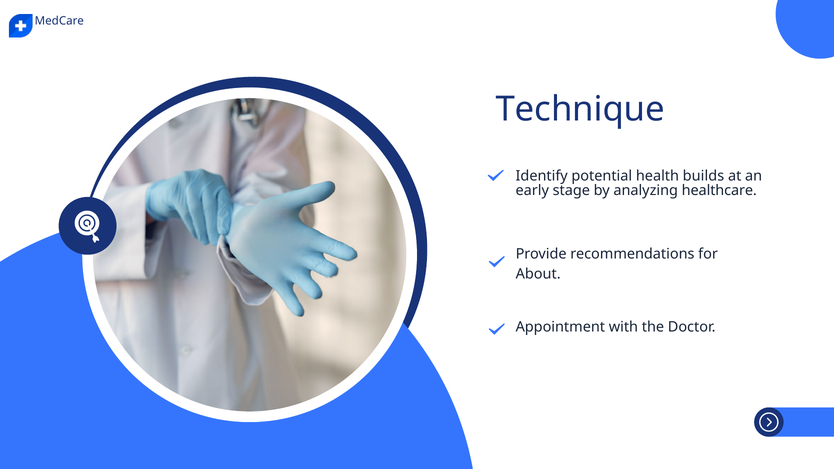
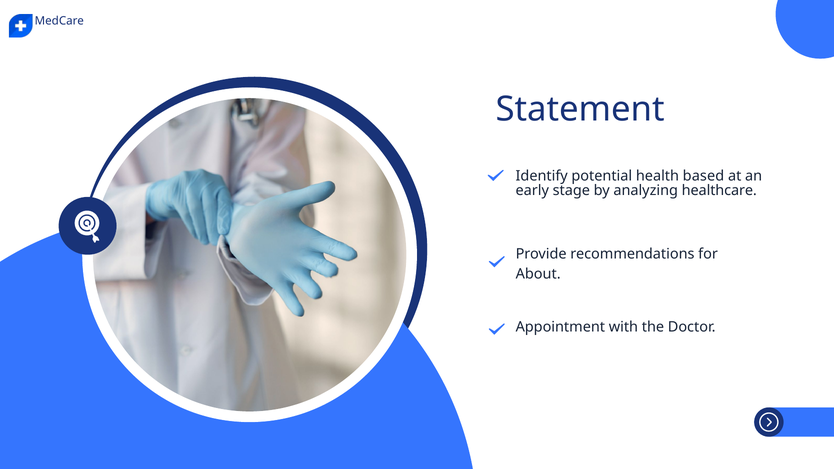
Technique: Technique -> Statement (580, 109)
builds: builds -> based (703, 176)
